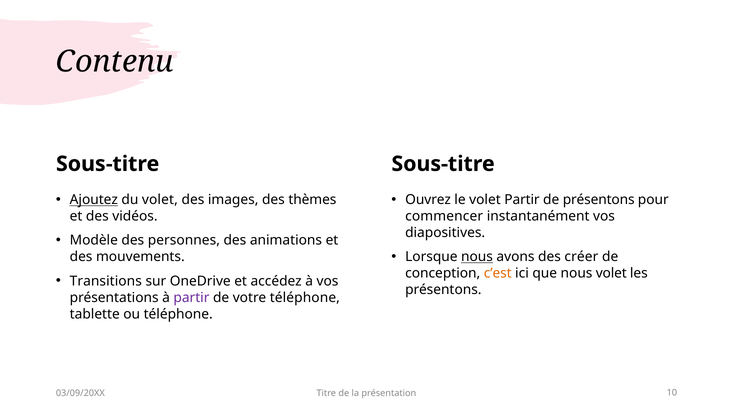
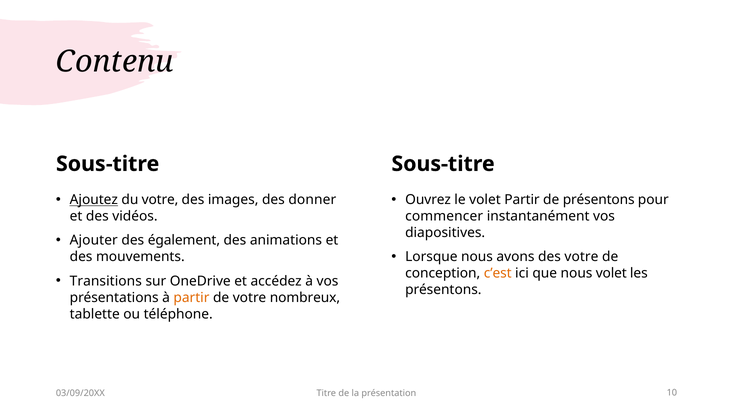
du volet: volet -> votre (160, 200)
thèmes: thèmes -> donner (312, 200)
Modèle: Modèle -> Ajouter (94, 241)
personnes: personnes -> également (184, 241)
nous underline: present -> none (477, 257)
des créer: créer -> votre (581, 257)
partir colour: purple -> orange (191, 298)
votre téléphone: téléphone -> nombreux (305, 298)
